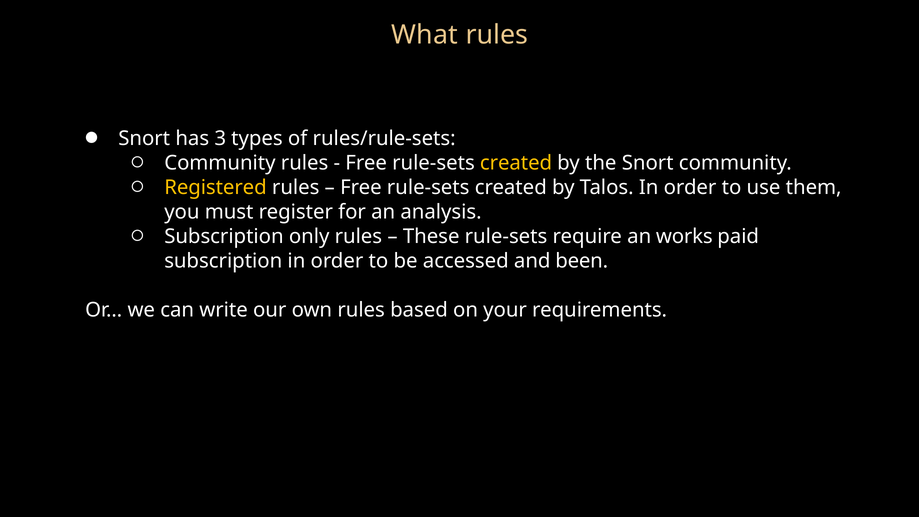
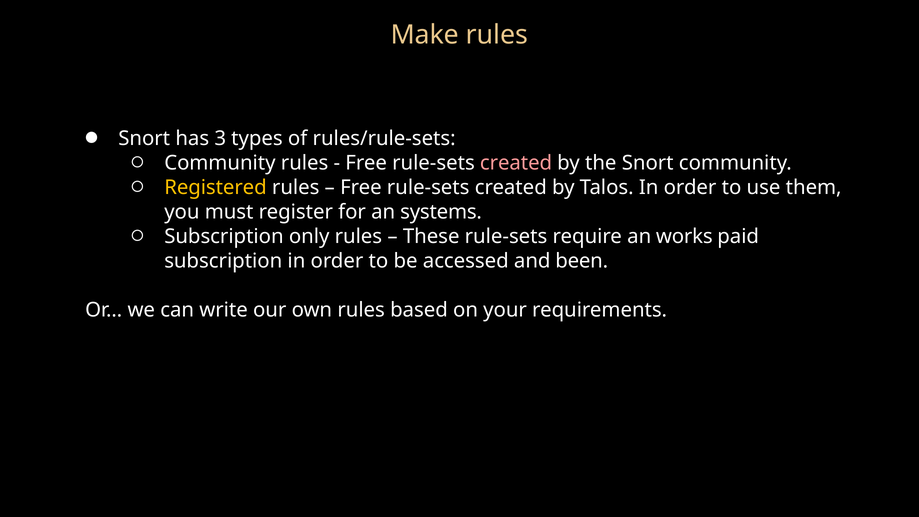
What: What -> Make (425, 35)
created colour: yellow -> pink (516, 163)
analysis: analysis -> systems (441, 212)
